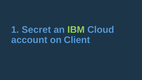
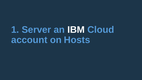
Secret: Secret -> Server (36, 30)
IBM colour: light green -> white (76, 30)
Client: Client -> Hosts (77, 40)
